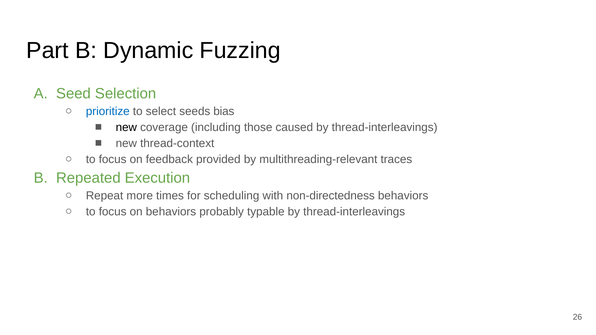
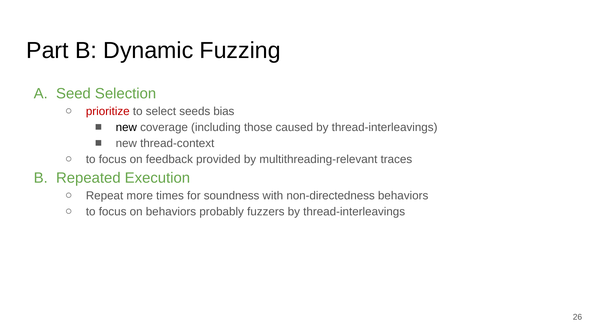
prioritize colour: blue -> red (108, 111)
scheduling: scheduling -> soundness (232, 196)
typable: typable -> fuzzers (266, 212)
